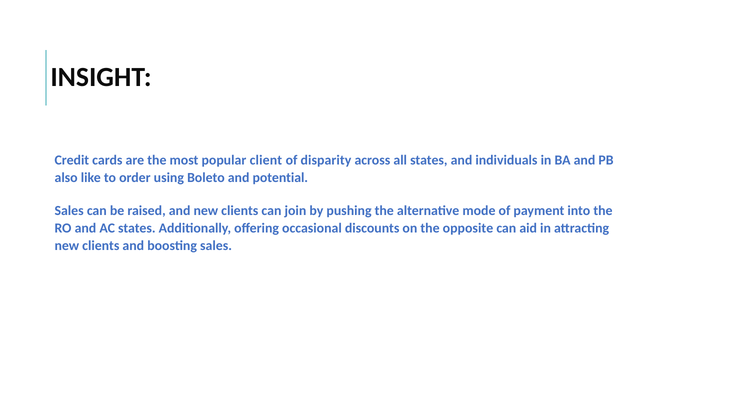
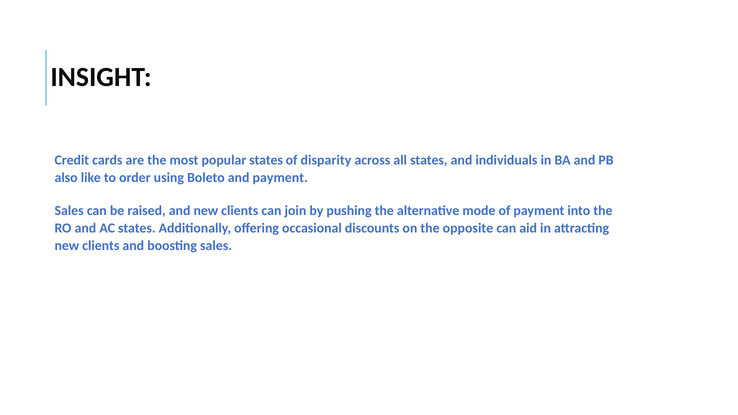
popular client: client -> states (266, 160)
and potential: potential -> payment (280, 178)
